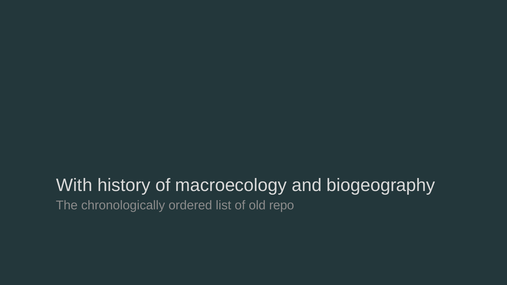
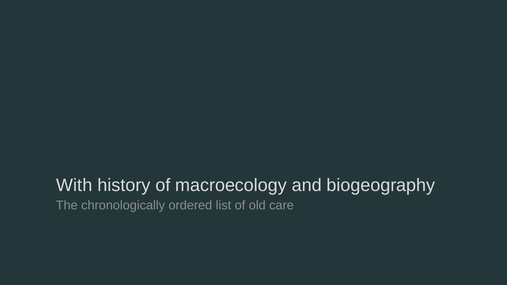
repo: repo -> care (282, 206)
